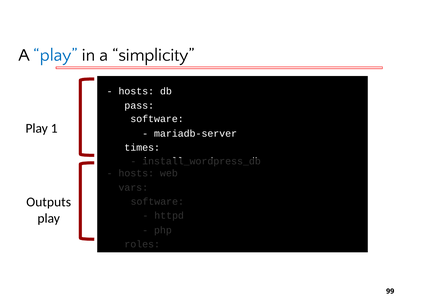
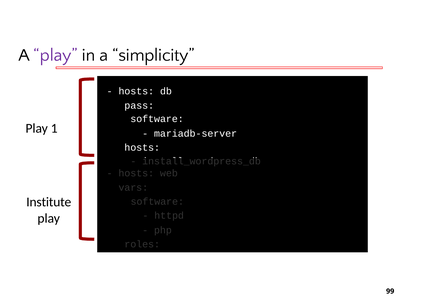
play colour: blue -> purple (55, 55)
times: times -> hosts (142, 147)
Outputs: Outputs -> Institute (49, 202)
